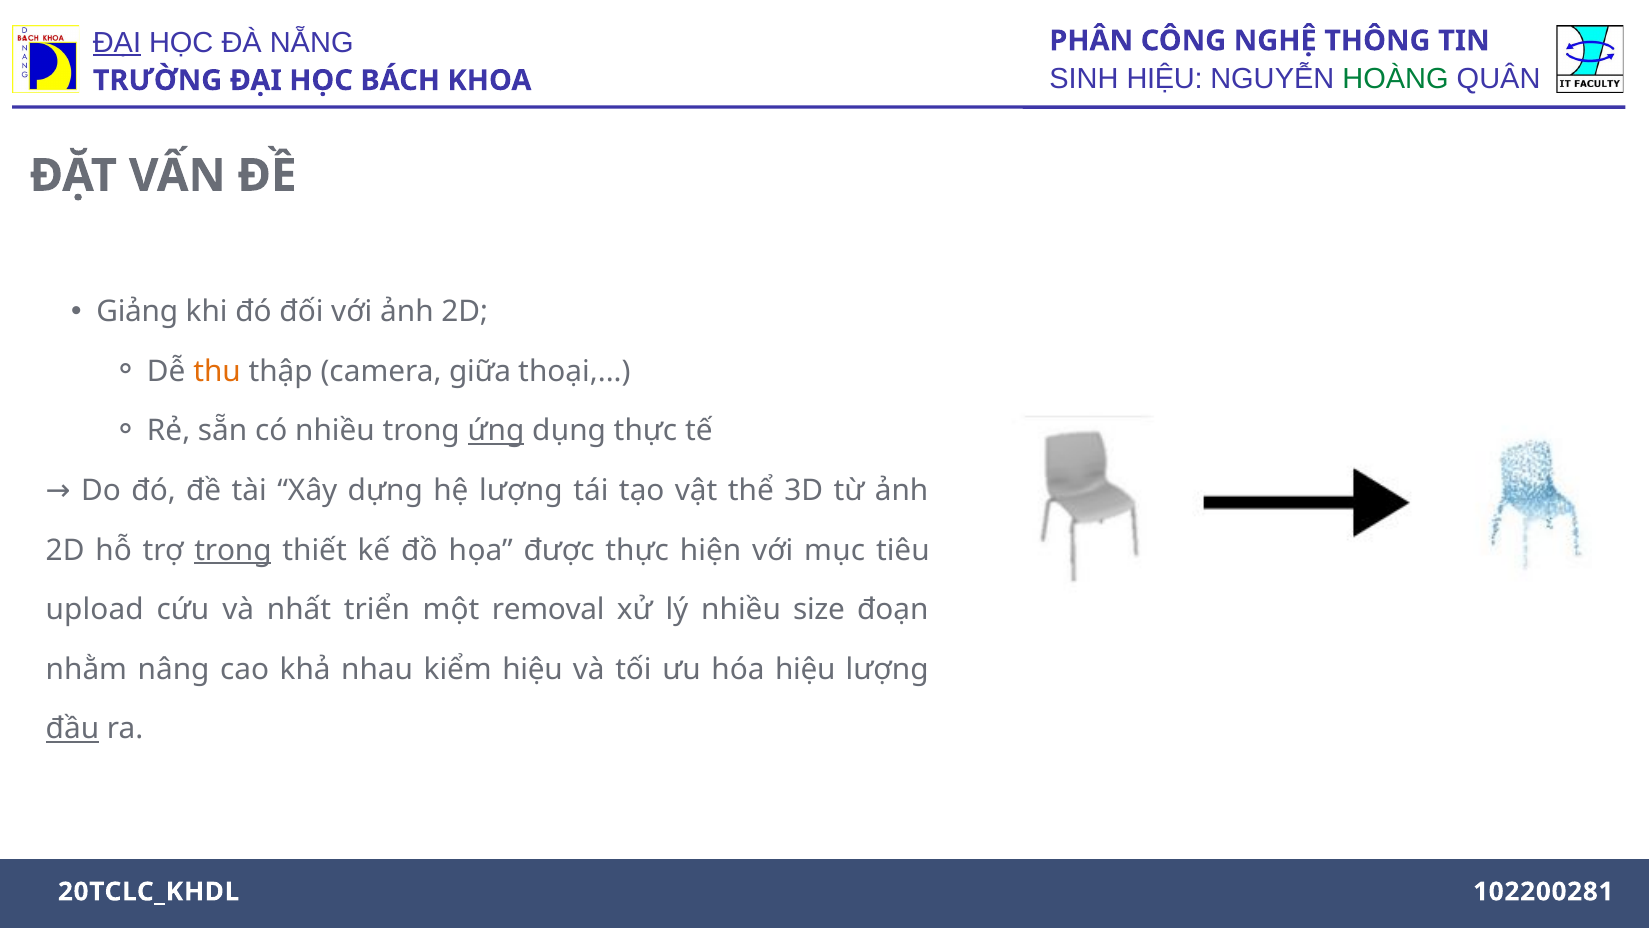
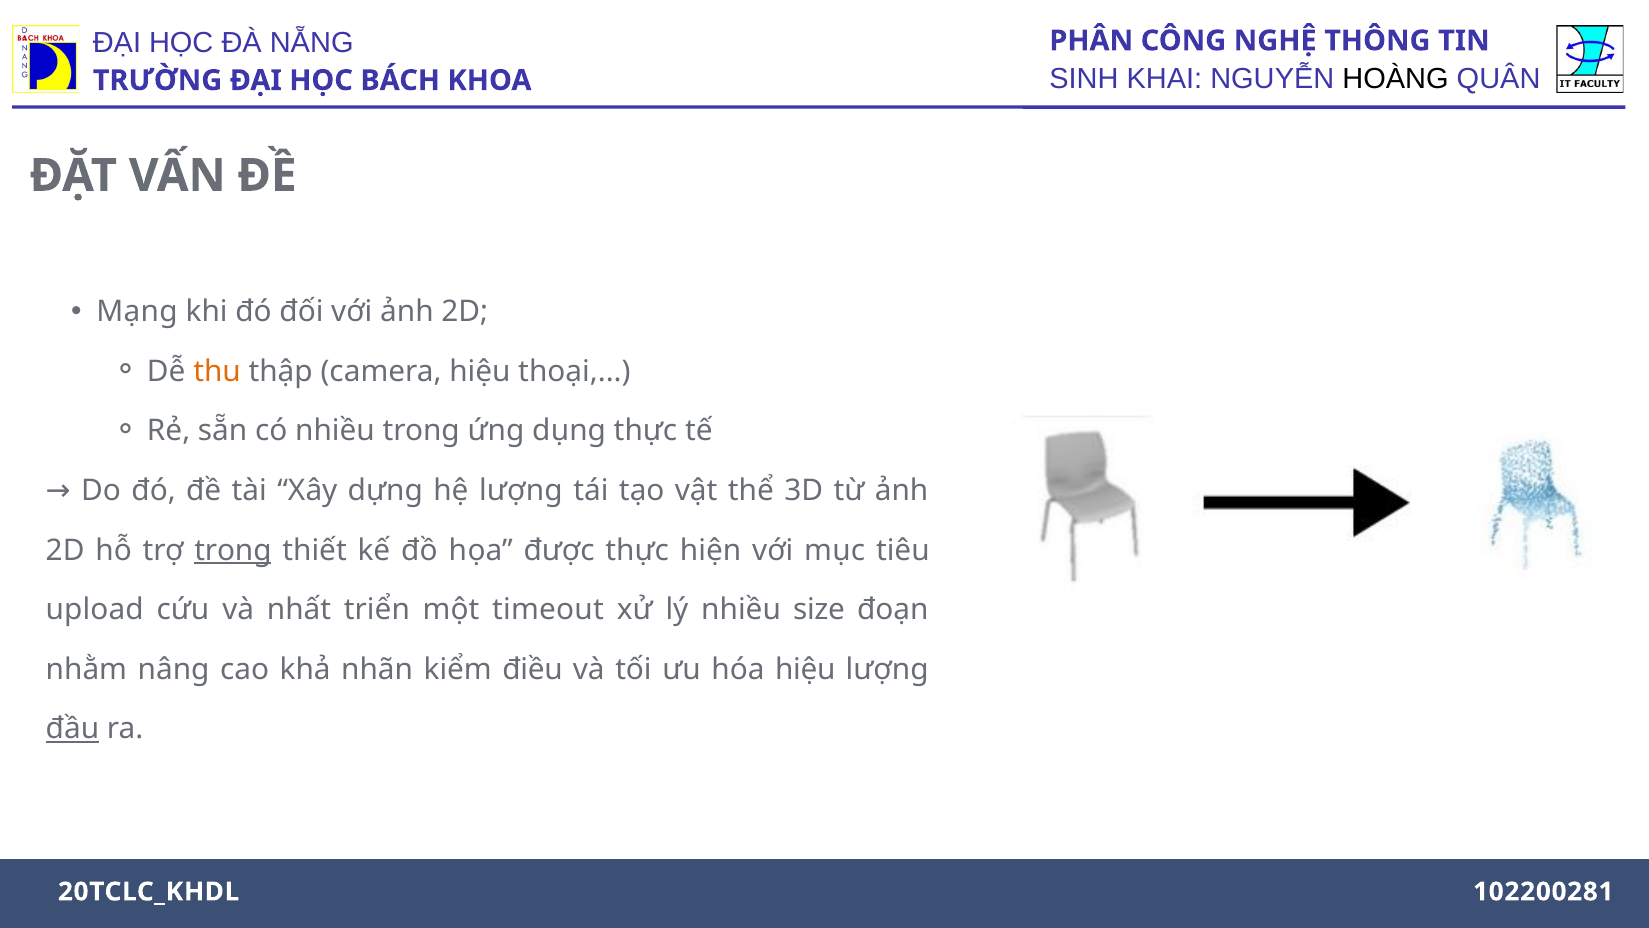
ĐẠI underline: present -> none (117, 43)
SINH HIỆU: HIỆU -> KHAI (1164, 78)
HOÀNG colour: green -> black (1395, 78)
Giảng: Giảng -> Mạng (137, 312)
camera giữa: giữa -> hiệu (480, 371)
ứng underline: present -> none (496, 431)
removal: removal -> timeout (548, 609)
nhau: nhau -> nhãn (377, 669)
kiểm hiệu: hiệu -> điều (533, 669)
